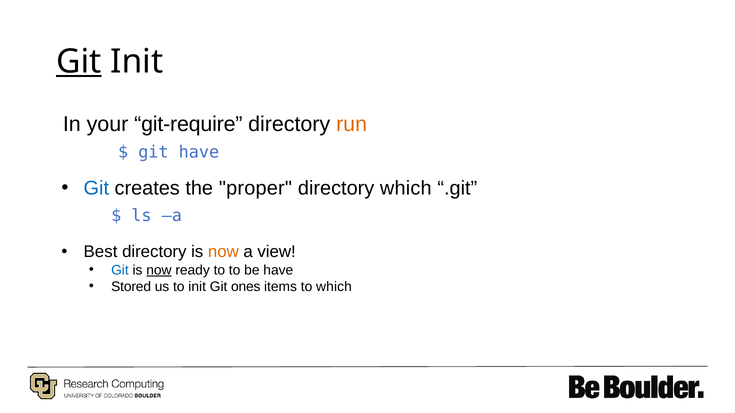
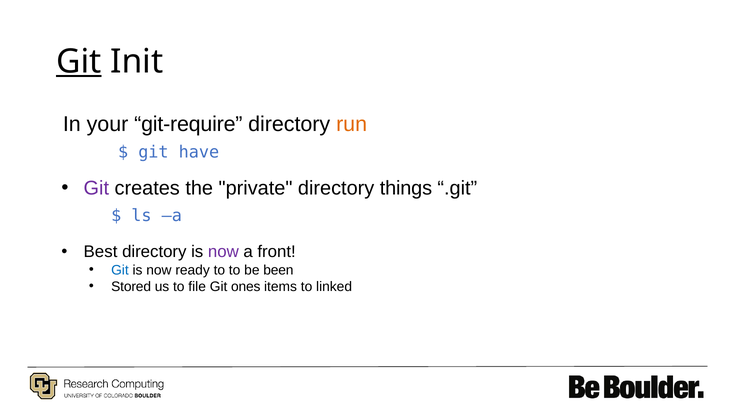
Git colour: blue -> purple (96, 188)
proper: proper -> private (256, 188)
directory which: which -> things (406, 188)
now colour: orange -> purple (223, 252)
view: view -> front (277, 252)
now underline: present -> none (159, 270)
be have: have -> been (278, 270)
to init: init -> file (197, 287)
to which: which -> linked (334, 287)
